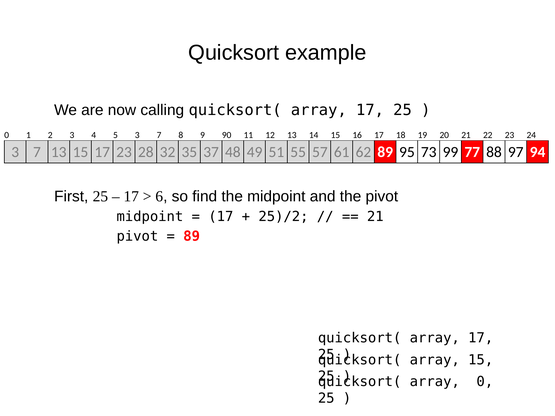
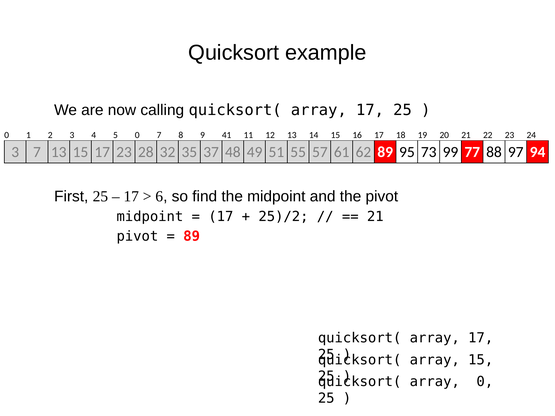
5 3: 3 -> 0 (137, 135)
90: 90 -> 41 (227, 135)
